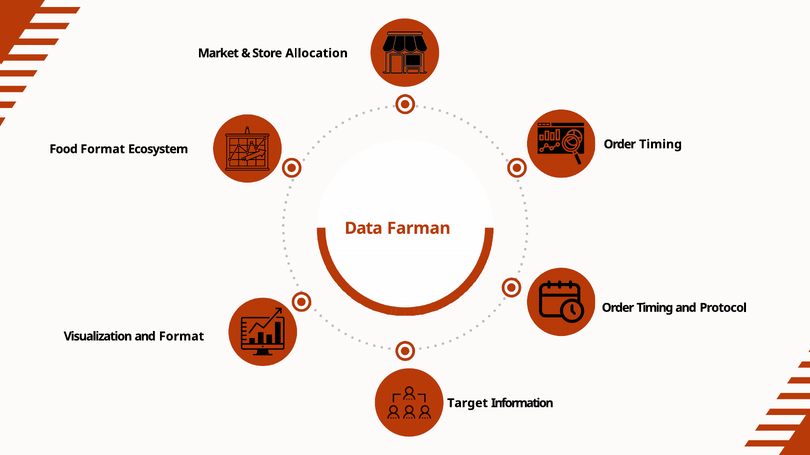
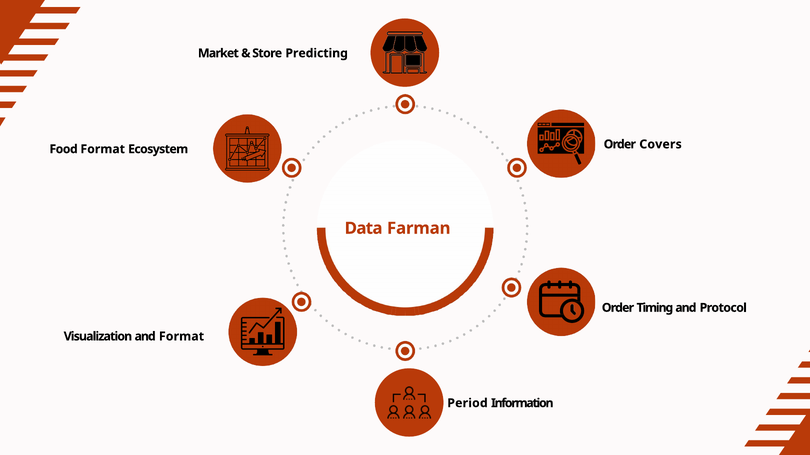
Allocation: Allocation -> Predicting (317, 53)
Timing: Timing -> Covers (661, 144)
Target: Target -> Period (467, 404)
